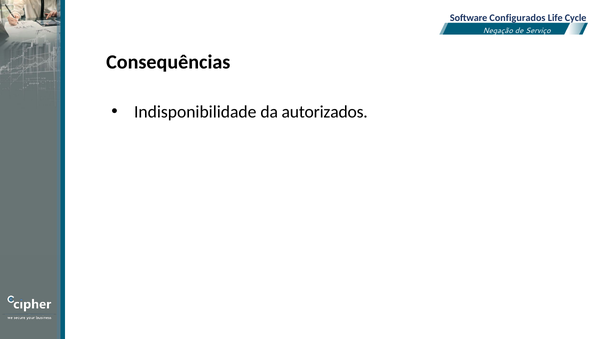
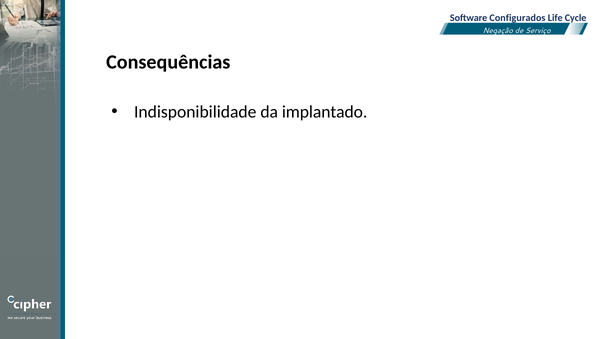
autorizados: autorizados -> implantado (325, 112)
